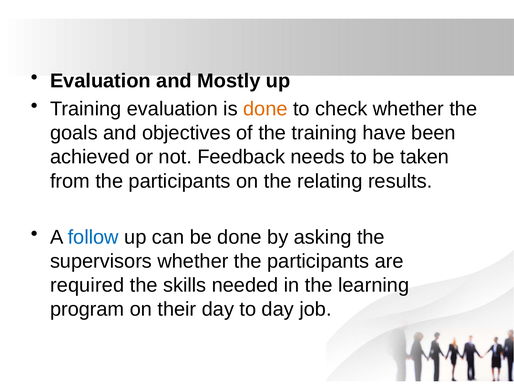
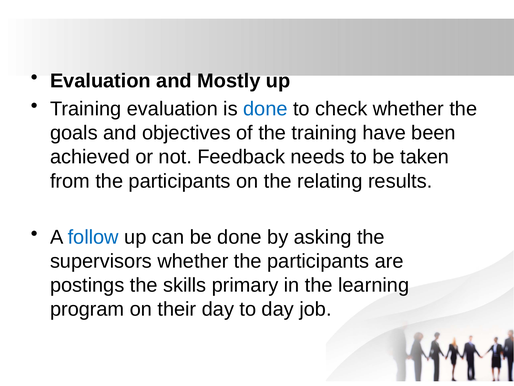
done colour: orange -> blue (265, 109)
required: required -> postings (87, 285)
needed: needed -> primary (245, 285)
